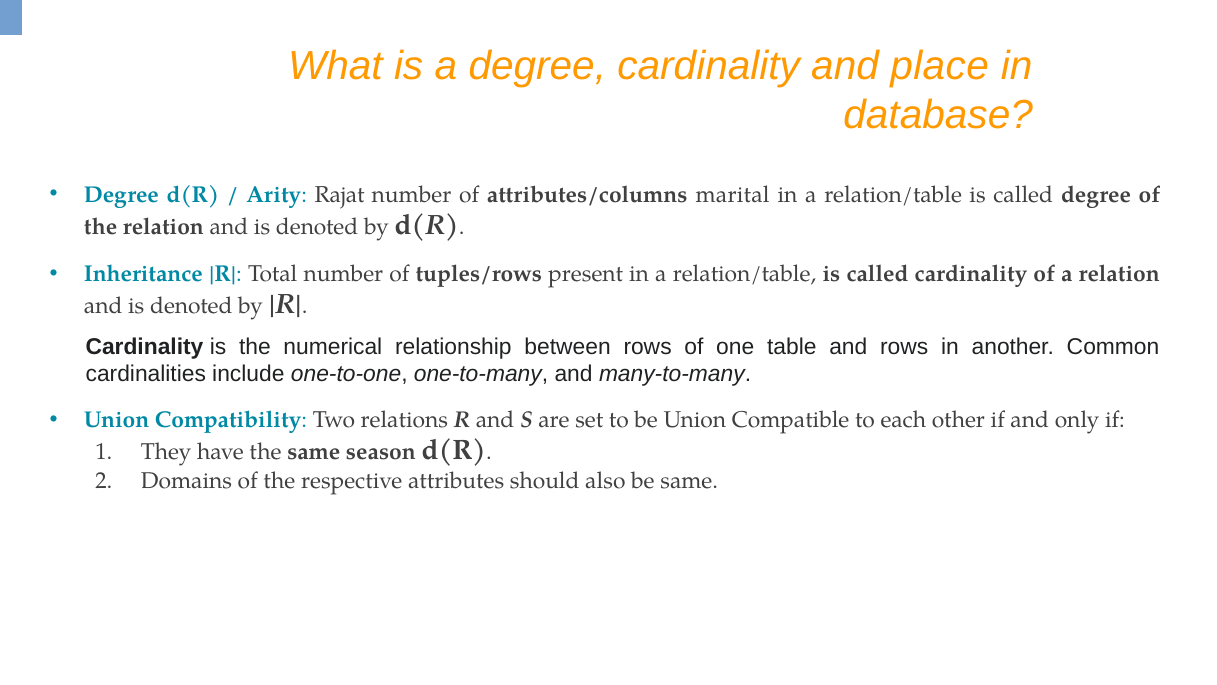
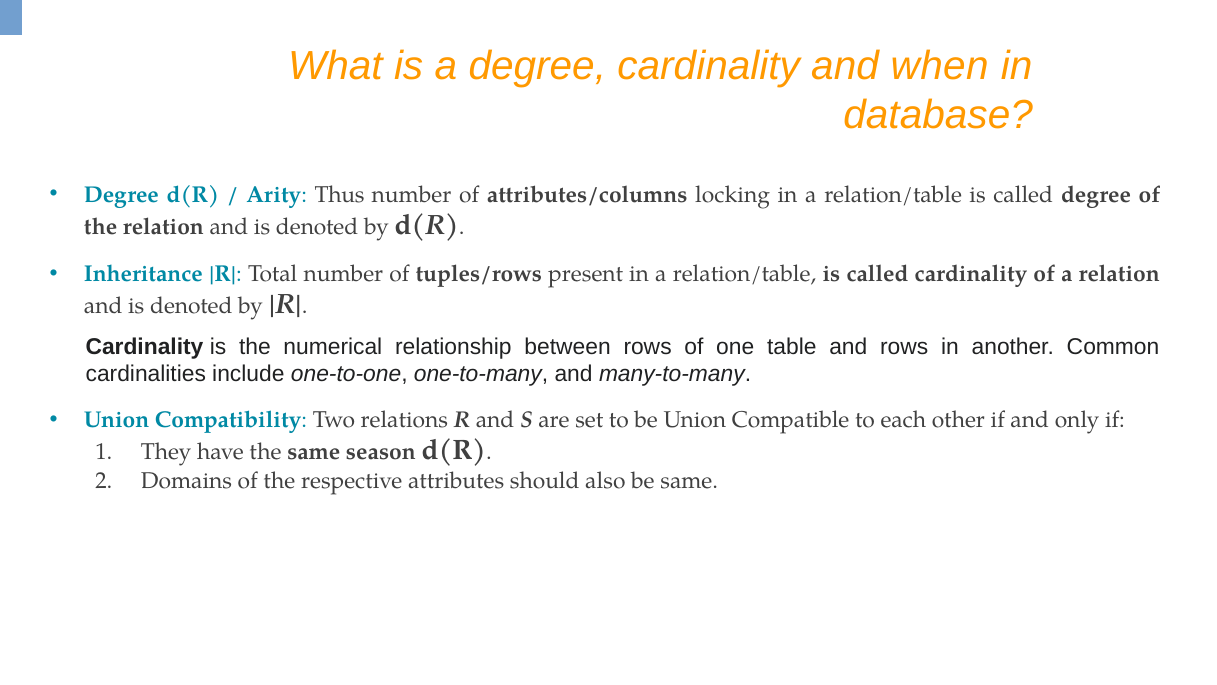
place: place -> when (940, 66)
Rajat: Rajat -> Thus (340, 195)
marital: marital -> locking (733, 195)
